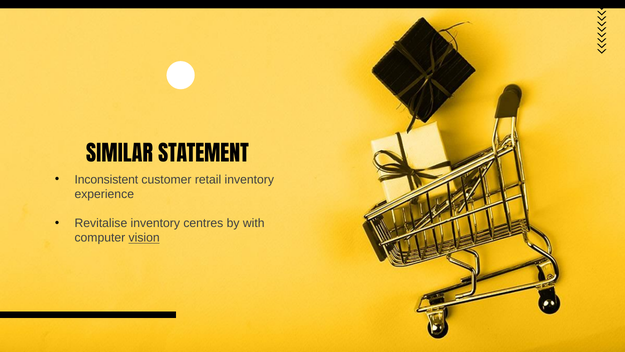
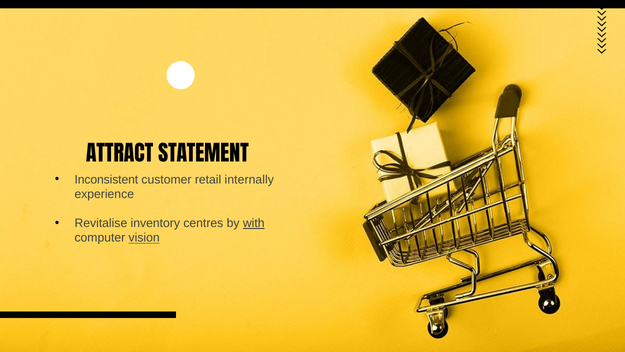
SIMILAR: SIMILAR -> ATTRACT (120, 155)
retail inventory: inventory -> internally (249, 179)
with underline: none -> present (254, 223)
